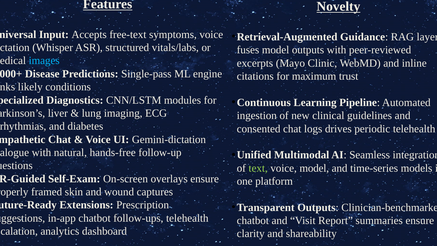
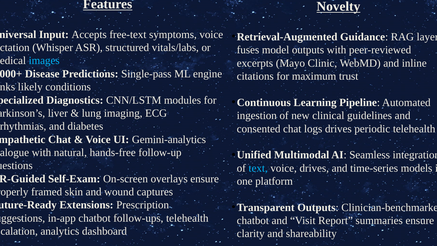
Gemini-dictation: Gemini-dictation -> Gemini-analytics (169, 139)
text colour: light green -> light blue (258, 168)
voice model: model -> drives (314, 168)
